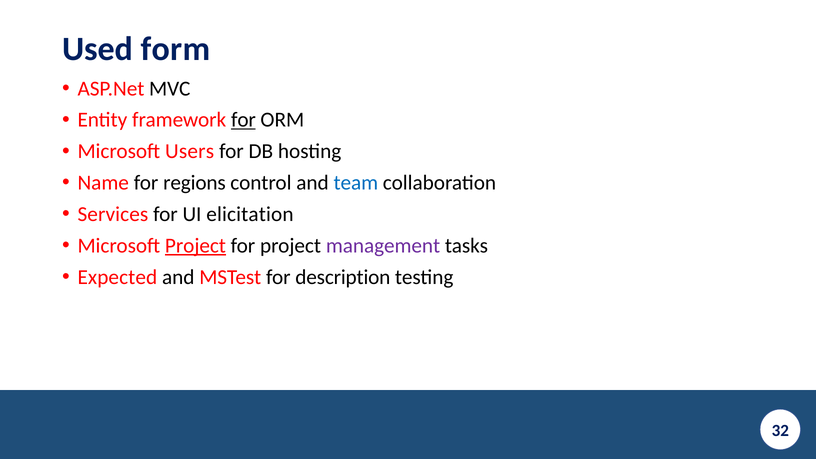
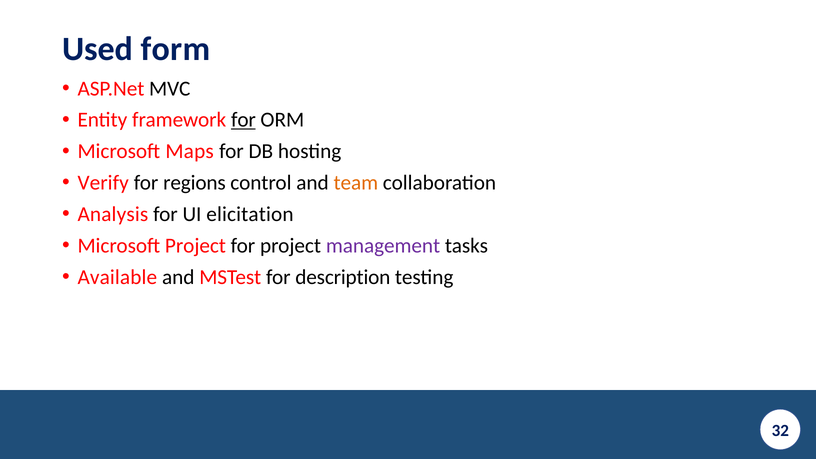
Users: Users -> Maps (190, 151)
Name: Name -> Verify (103, 183)
team colour: blue -> orange (356, 183)
Services: Services -> Analysis (113, 214)
Project underline: present -> none (195, 246)
Expected: Expected -> Available (117, 277)
